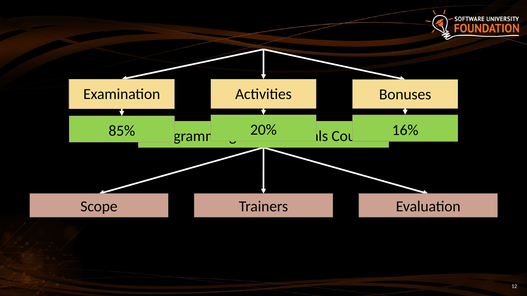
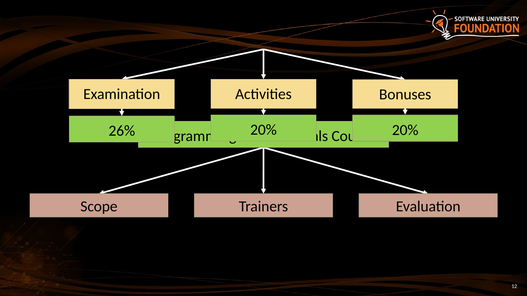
85%: 85% -> 26% (122, 131)
16%: 16% -> 20% (405, 130)
